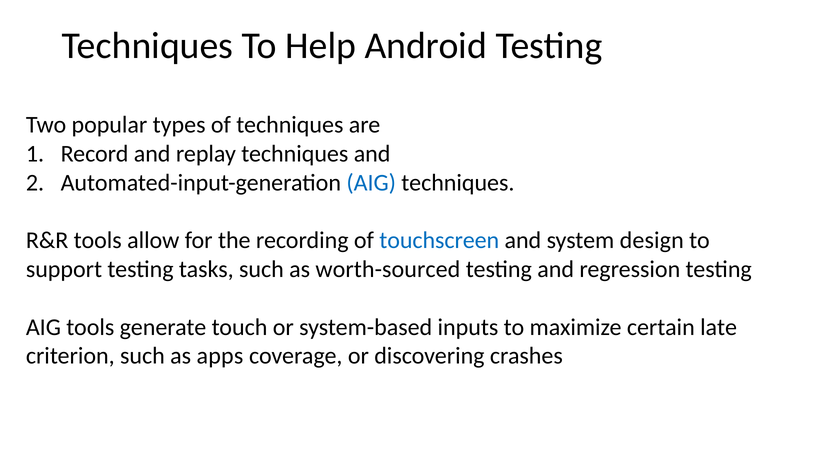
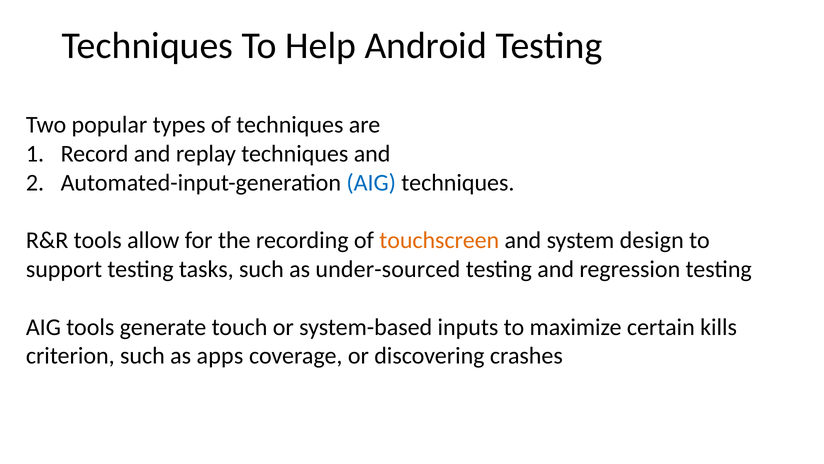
touchscreen colour: blue -> orange (439, 240)
worth-sourced: worth-sourced -> under-sourced (388, 269)
late: late -> kills (719, 327)
